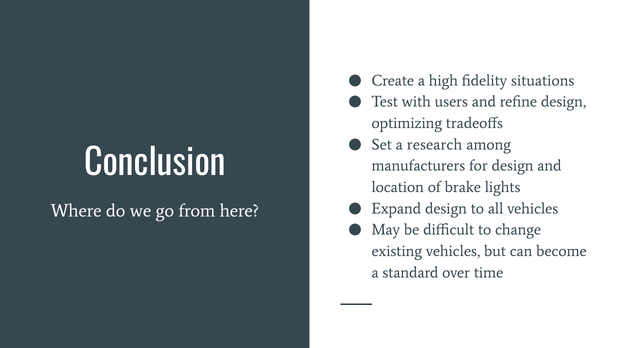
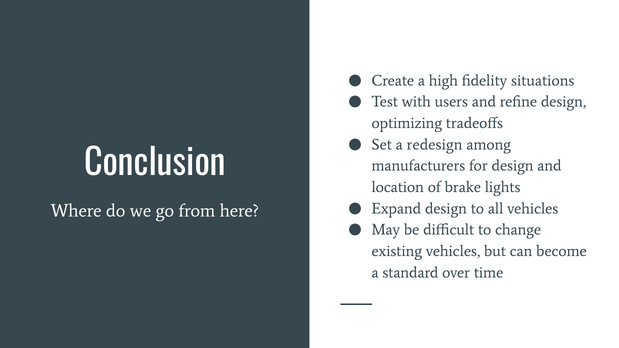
research: research -> redesign (435, 145)
